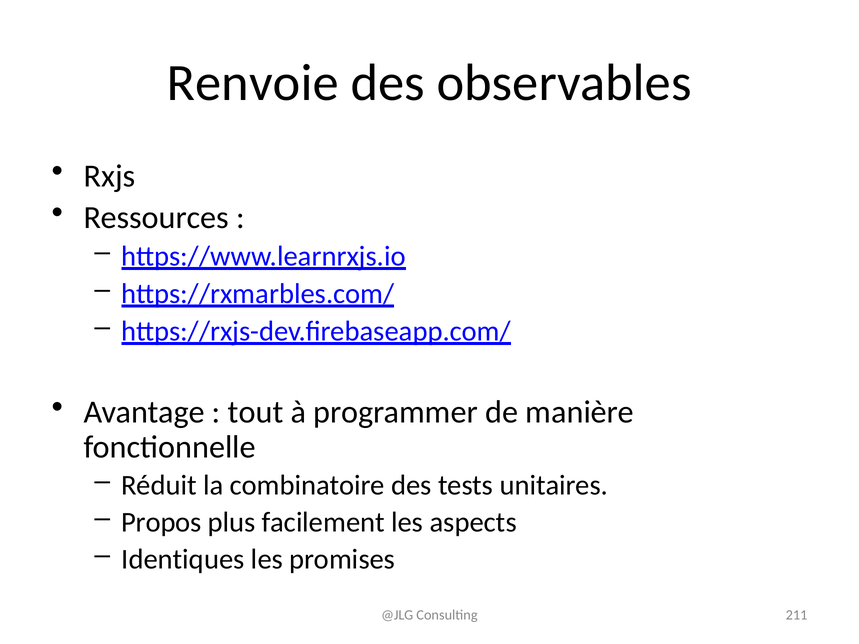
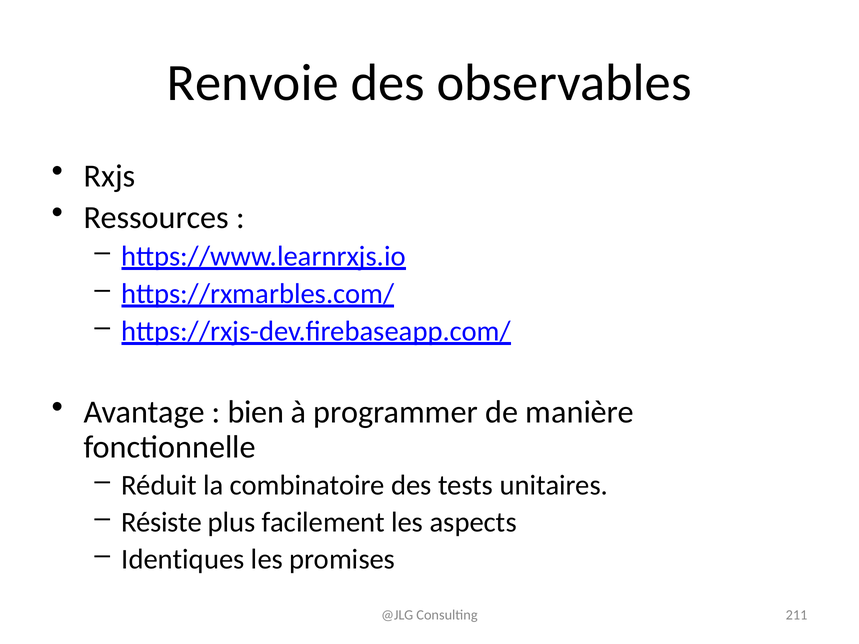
tout: tout -> bien (256, 412)
Propos: Propos -> Résiste (161, 523)
